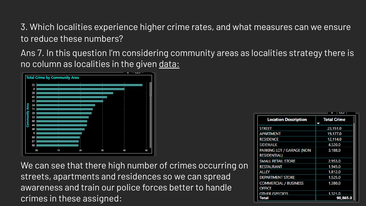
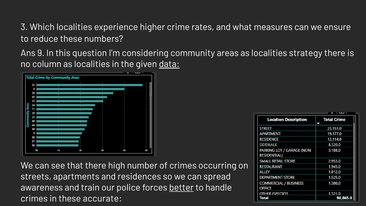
7: 7 -> 9 (41, 53)
better underline: none -> present (181, 187)
assigned: assigned -> accurate (102, 198)
